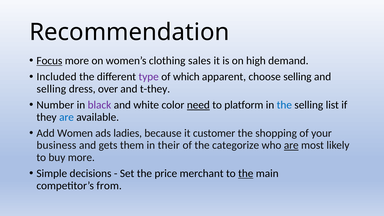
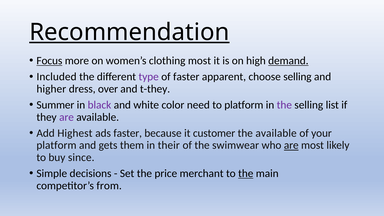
Recommendation underline: none -> present (129, 32)
clothing sales: sales -> most (199, 61)
demand underline: none -> present (288, 61)
of which: which -> faster (186, 77)
selling: selling -> higher (51, 89)
Number: Number -> Summer (55, 105)
need underline: present -> none (198, 105)
the colour: blue -> purple (284, 105)
are colour: blue -> purple (67, 117)
Women: Women -> Highest (75, 133)
ads ladies: ladies -> faster (128, 133)
the shopping: shopping -> available (276, 133)
business: business -> platform (56, 145)
categorize: categorize -> swimwear (236, 145)
buy more: more -> since (81, 157)
